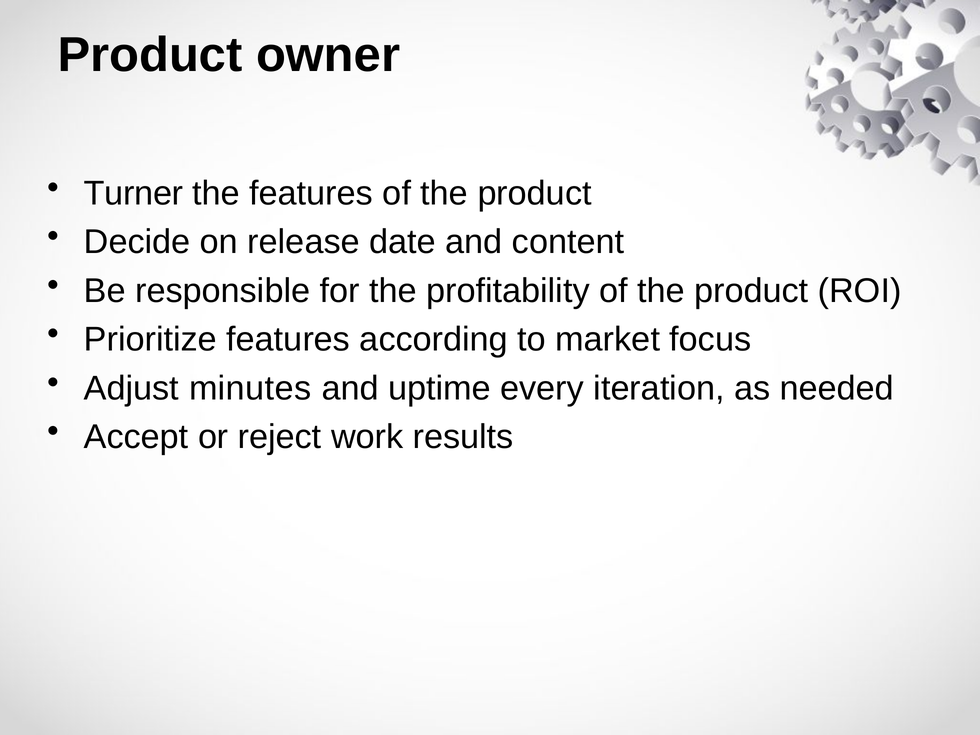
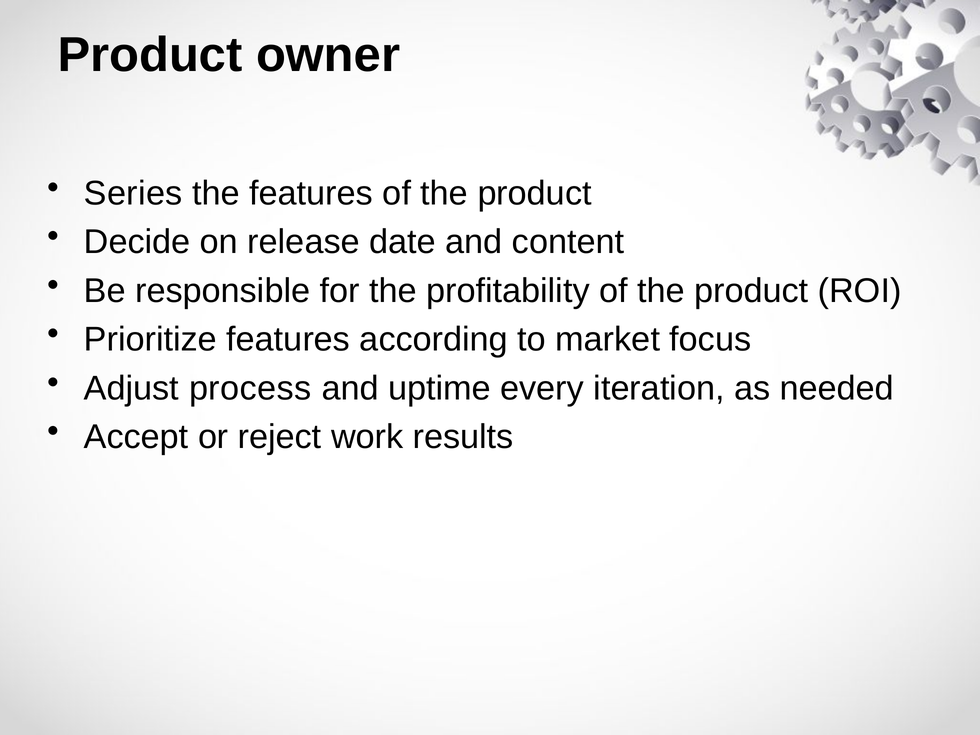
Turner: Turner -> Series (133, 193)
minutes: minutes -> process (250, 388)
